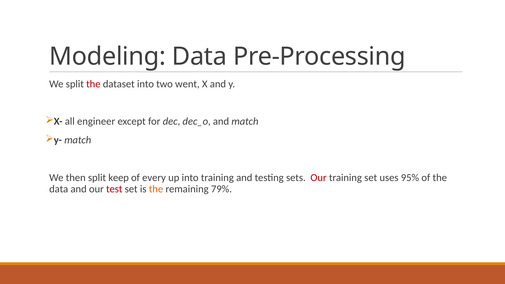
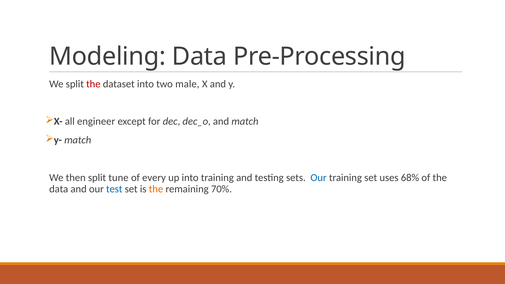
went: went -> male (187, 84)
keep: keep -> tune (118, 178)
Our colour: red -> blue (319, 178)
95%: 95% -> 68% (410, 178)
test colour: red -> blue (114, 189)
79%: 79% -> 70% (221, 189)
